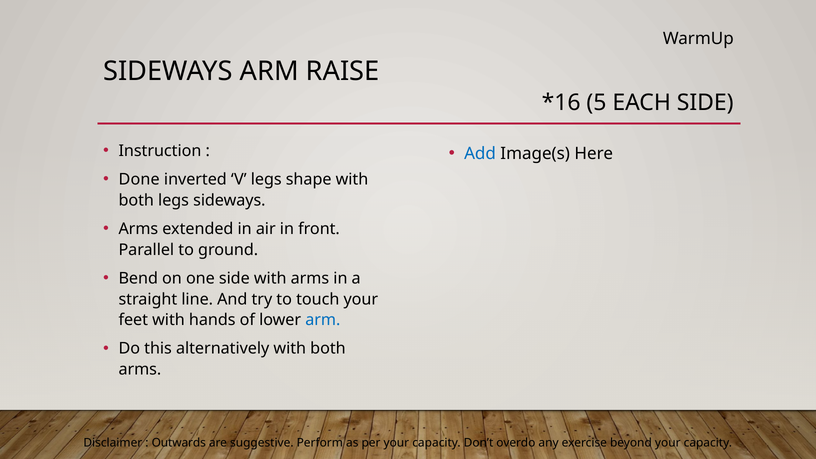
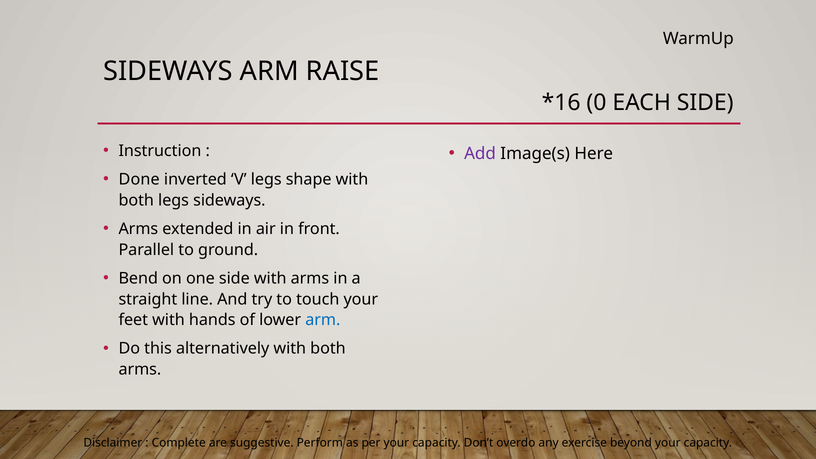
5: 5 -> 0 (596, 103)
Add colour: blue -> purple (480, 153)
Outwards: Outwards -> Complete (179, 443)
